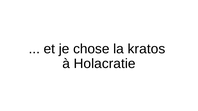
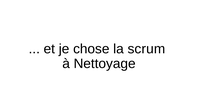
kratos: kratos -> scrum (146, 49)
Holacratie: Holacratie -> Nettoyage (105, 64)
